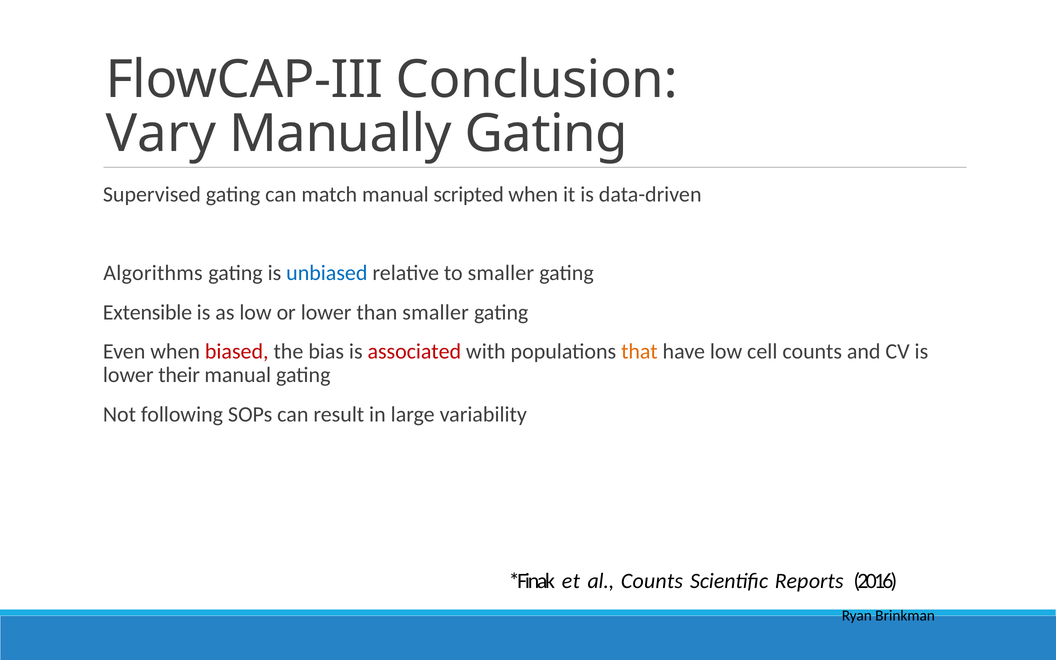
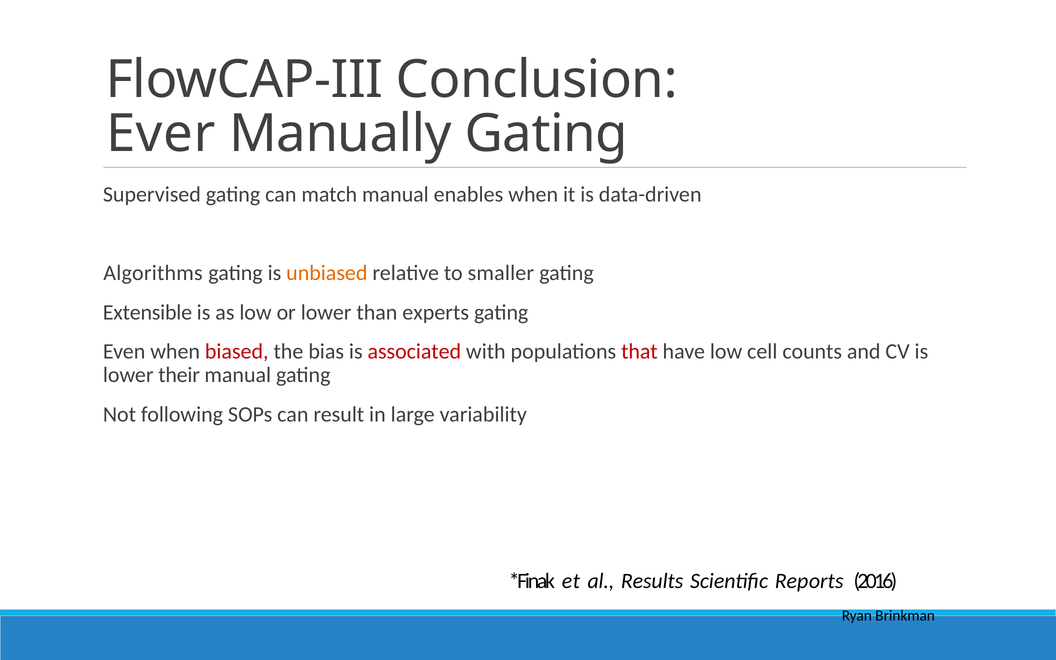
Vary: Vary -> Ever (161, 134)
scripted: scripted -> enables (468, 195)
unbiased colour: blue -> orange (327, 273)
than smaller: smaller -> experts (436, 312)
that colour: orange -> red (639, 351)
al Counts: Counts -> Results (652, 581)
